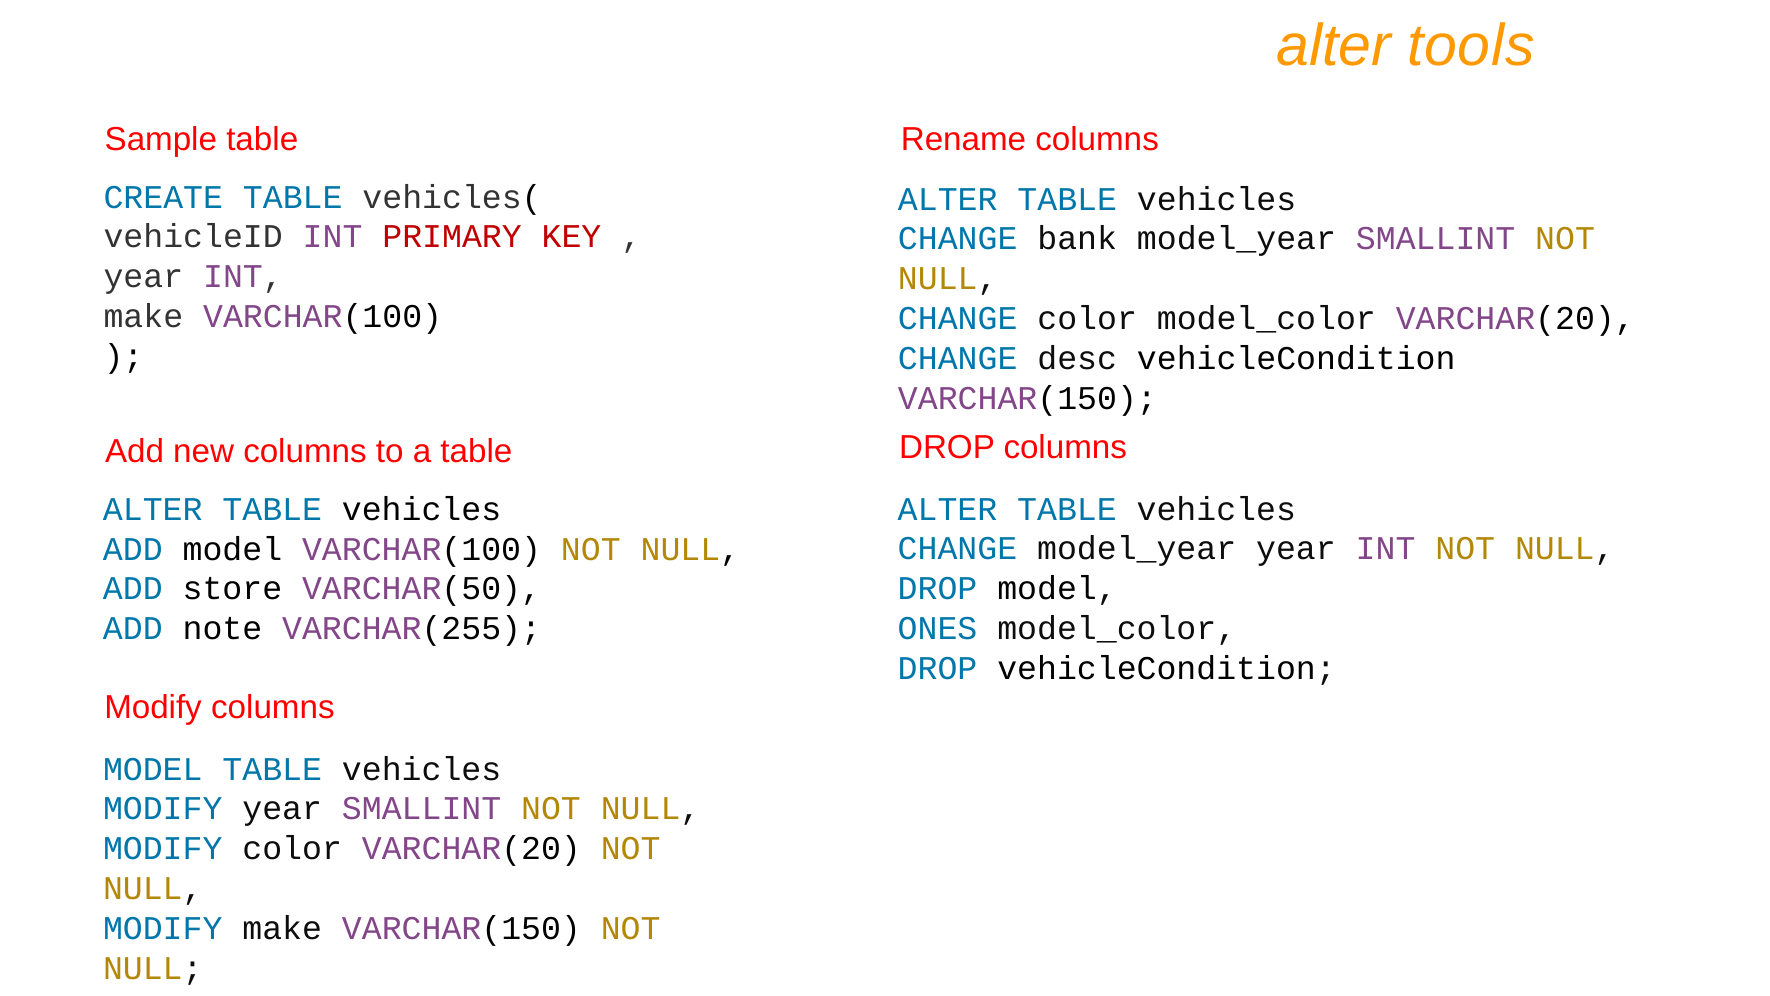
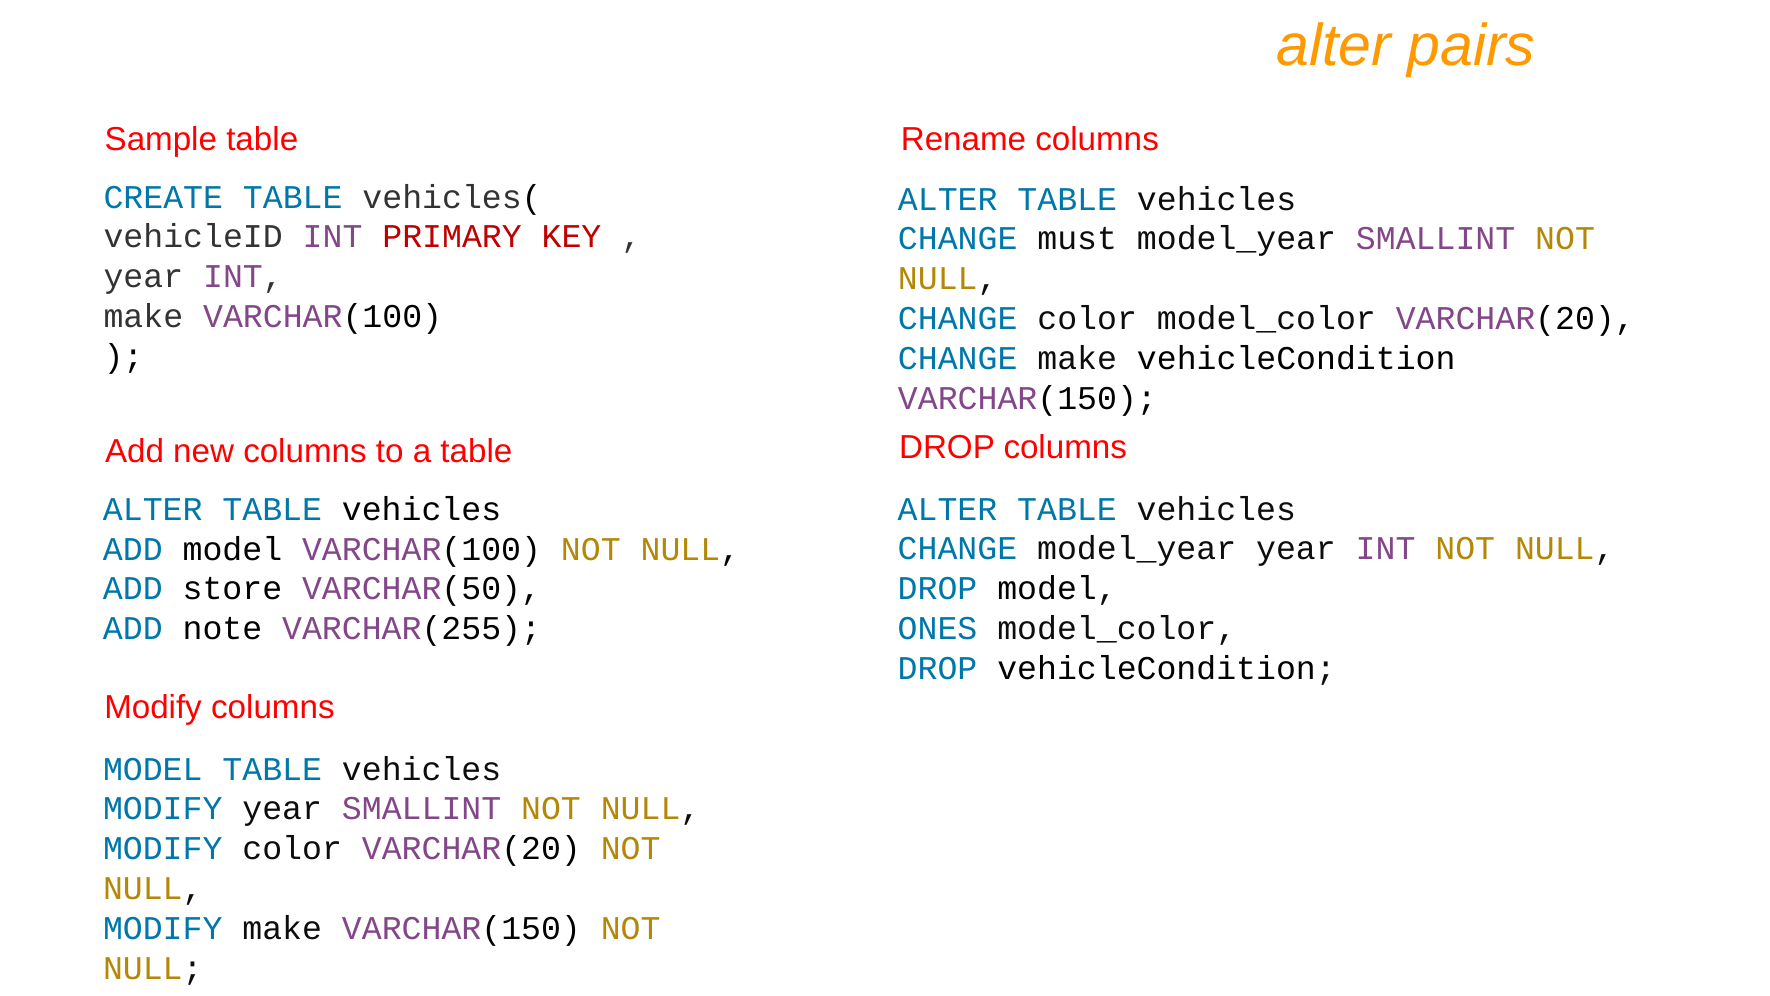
tools: tools -> pairs (1471, 46)
bank: bank -> must (1077, 239)
CHANGE desc: desc -> make (1077, 358)
